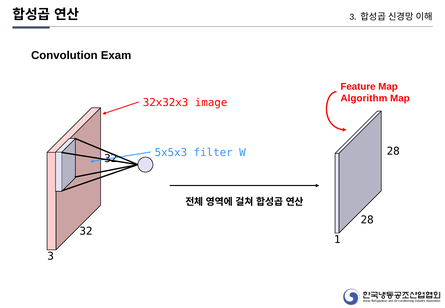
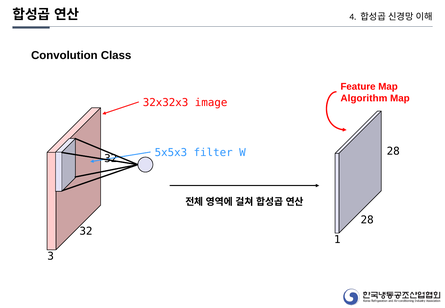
3: 3 -> 4 (353, 17)
Exam: Exam -> Class (116, 55)
